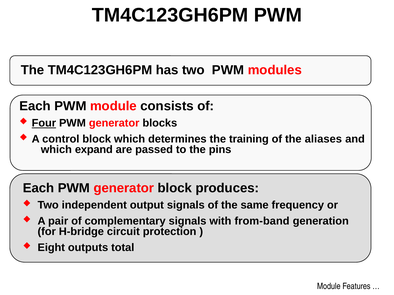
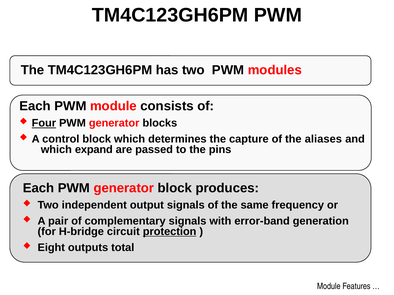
training: training -> capture (249, 139)
from-band: from-band -> error-band (262, 221)
protection underline: none -> present (170, 232)
